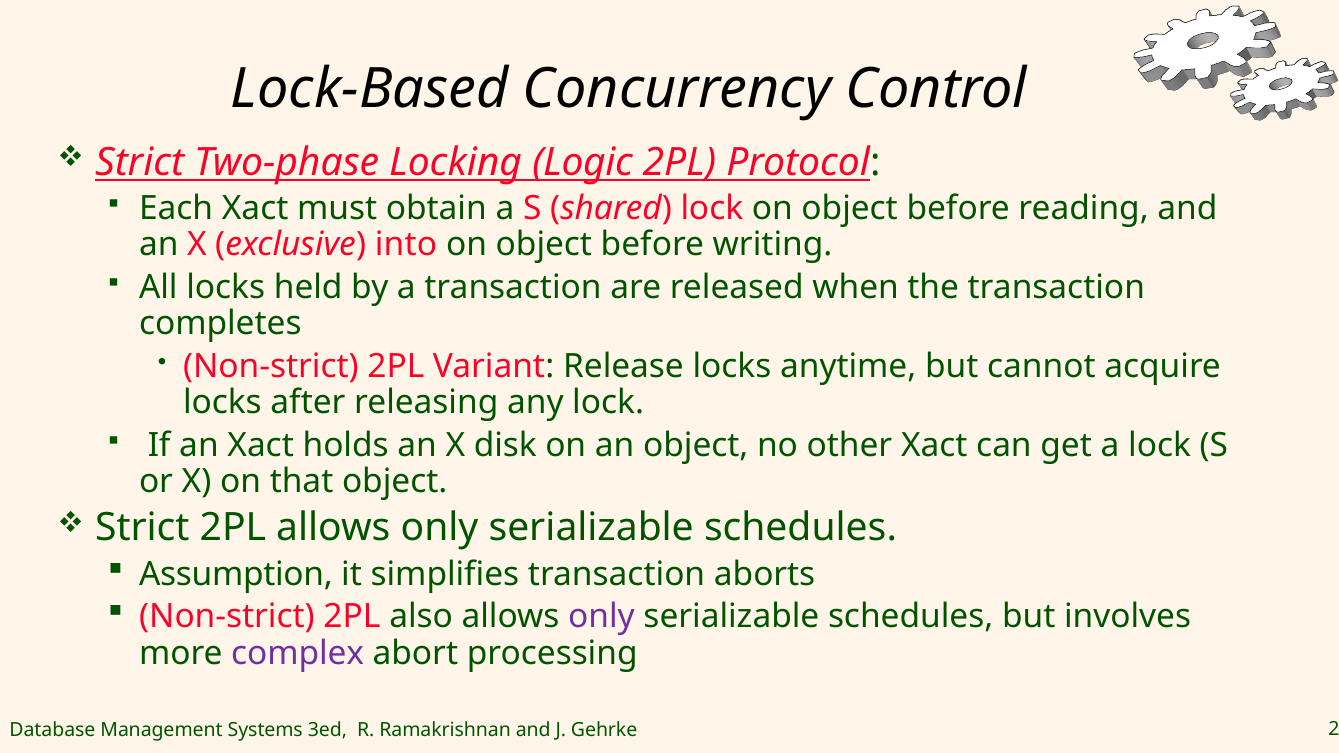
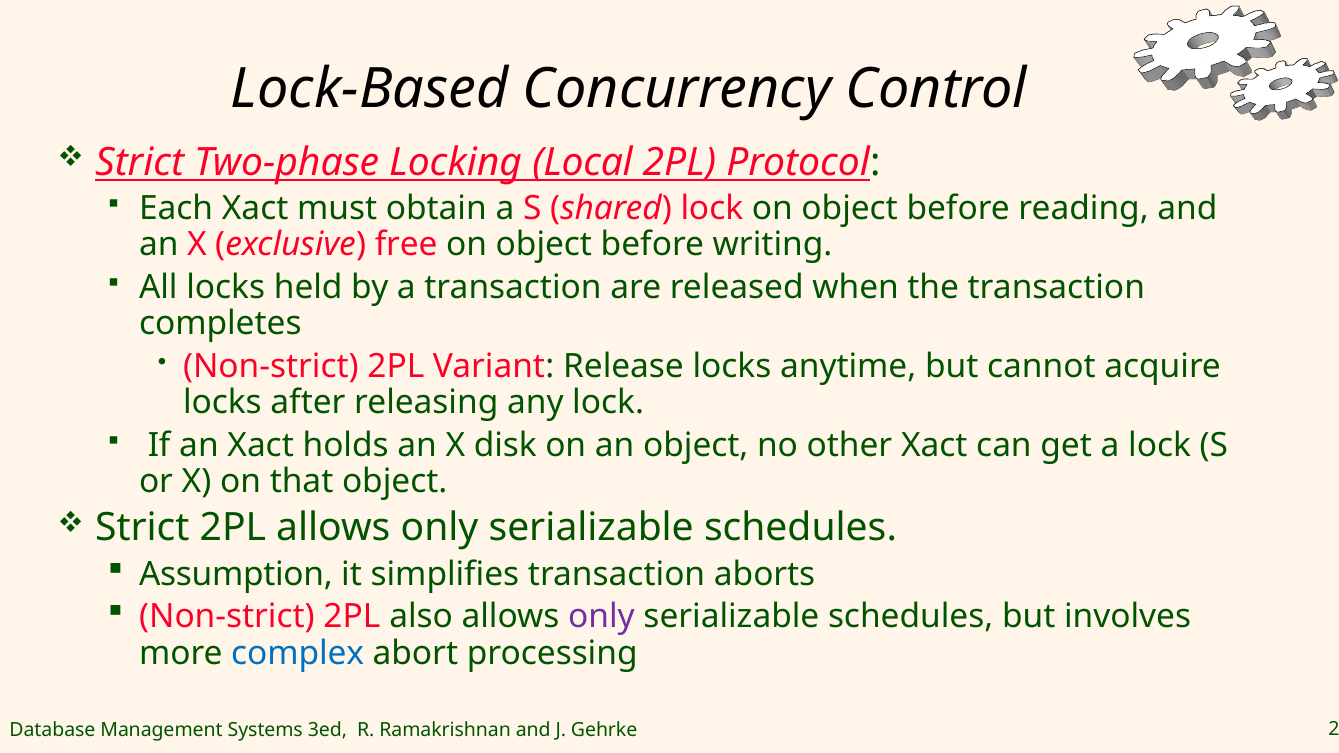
Logic: Logic -> Local (583, 162)
into: into -> free (406, 244)
complex colour: purple -> blue (298, 653)
